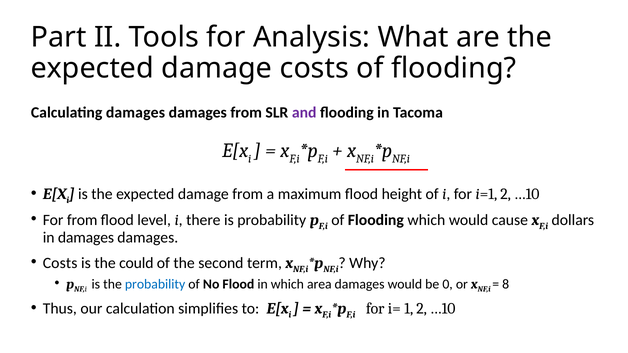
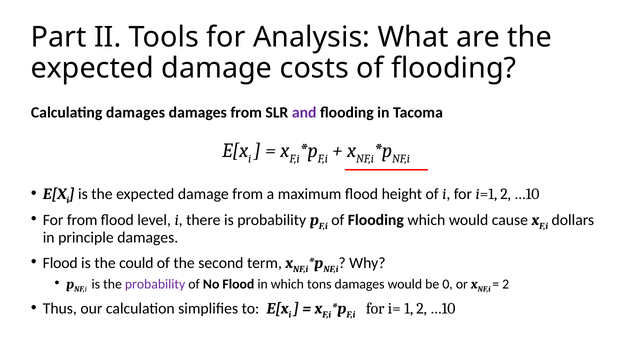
in damages: damages -> principle (86, 238)
Costs: Costs -> Flood (60, 263)
probability colour: blue -> purple (155, 284)
area: area -> tons (319, 284)
8: 8 -> 2 (506, 284)
